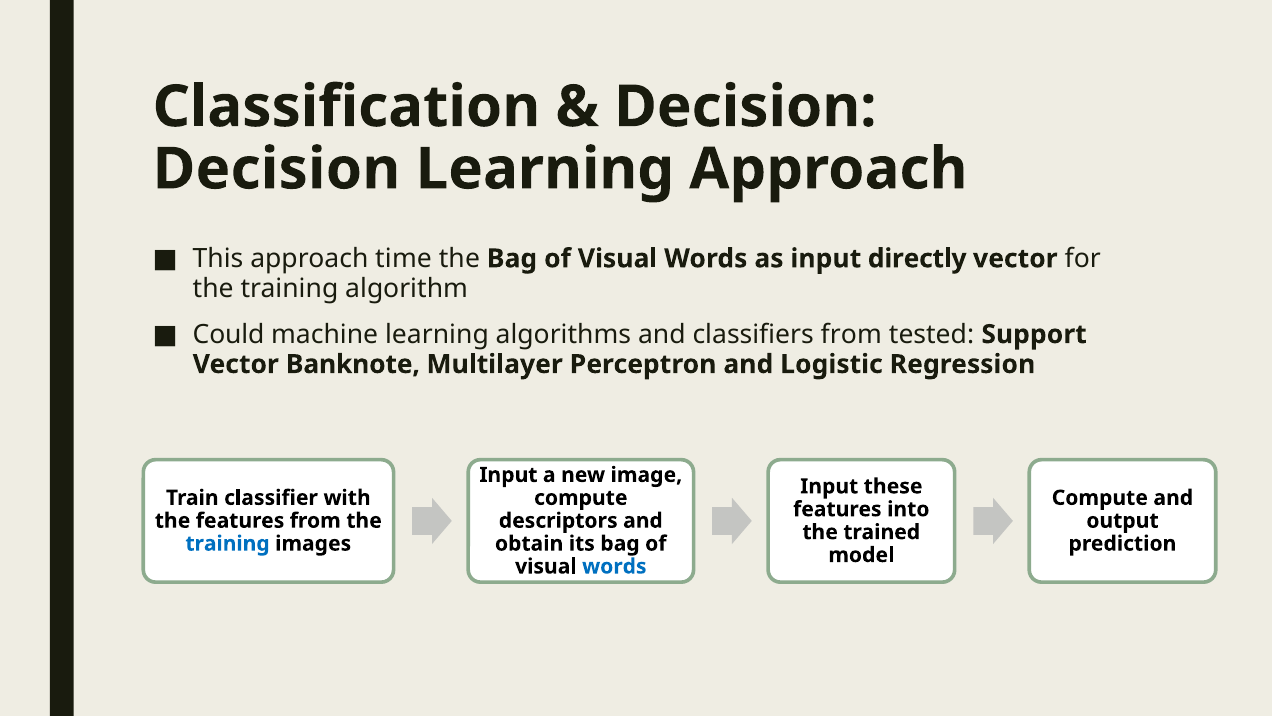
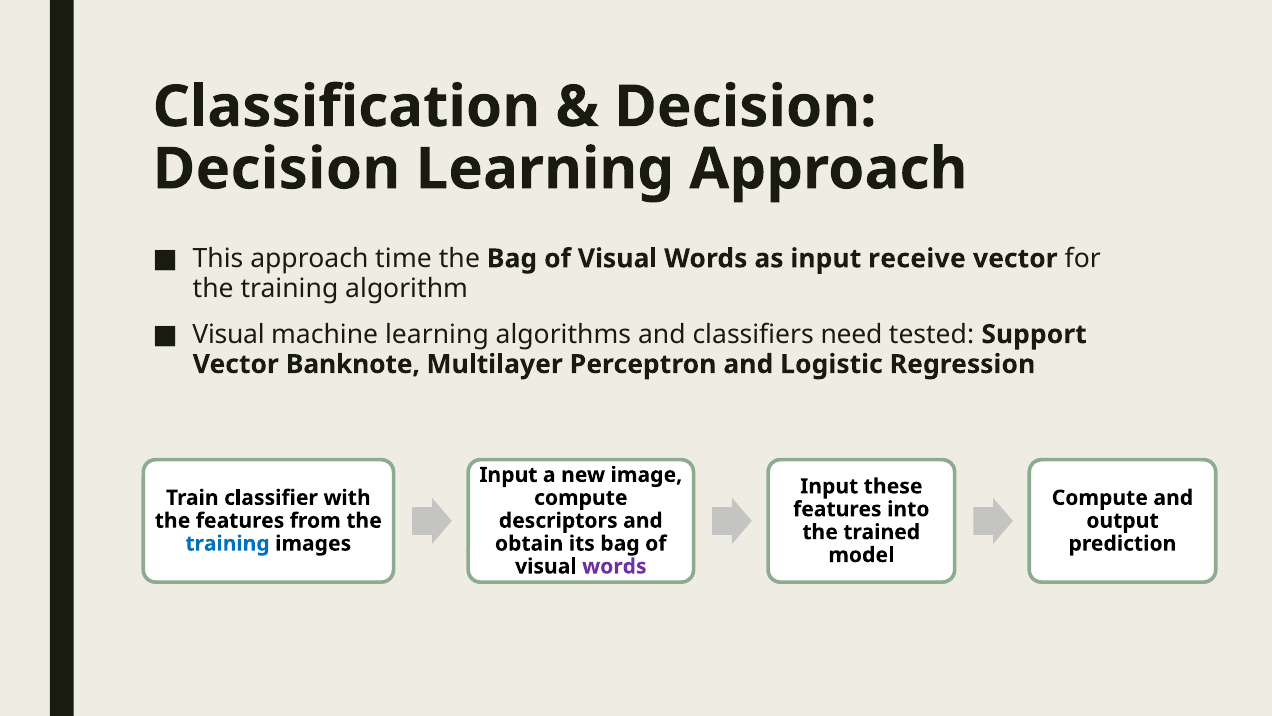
directly: directly -> receive (917, 258)
Could: Could -> Visual (229, 334)
classifiers from: from -> need (852, 334)
words colour: blue -> purple (614, 566)
